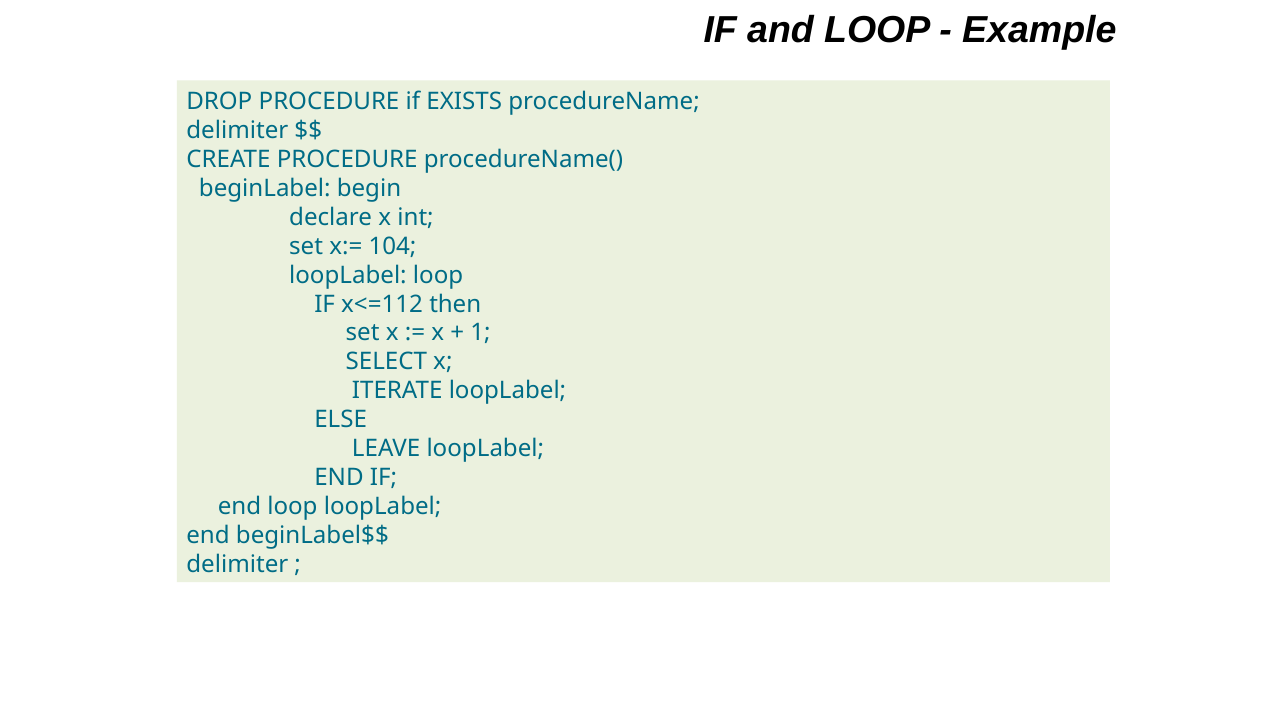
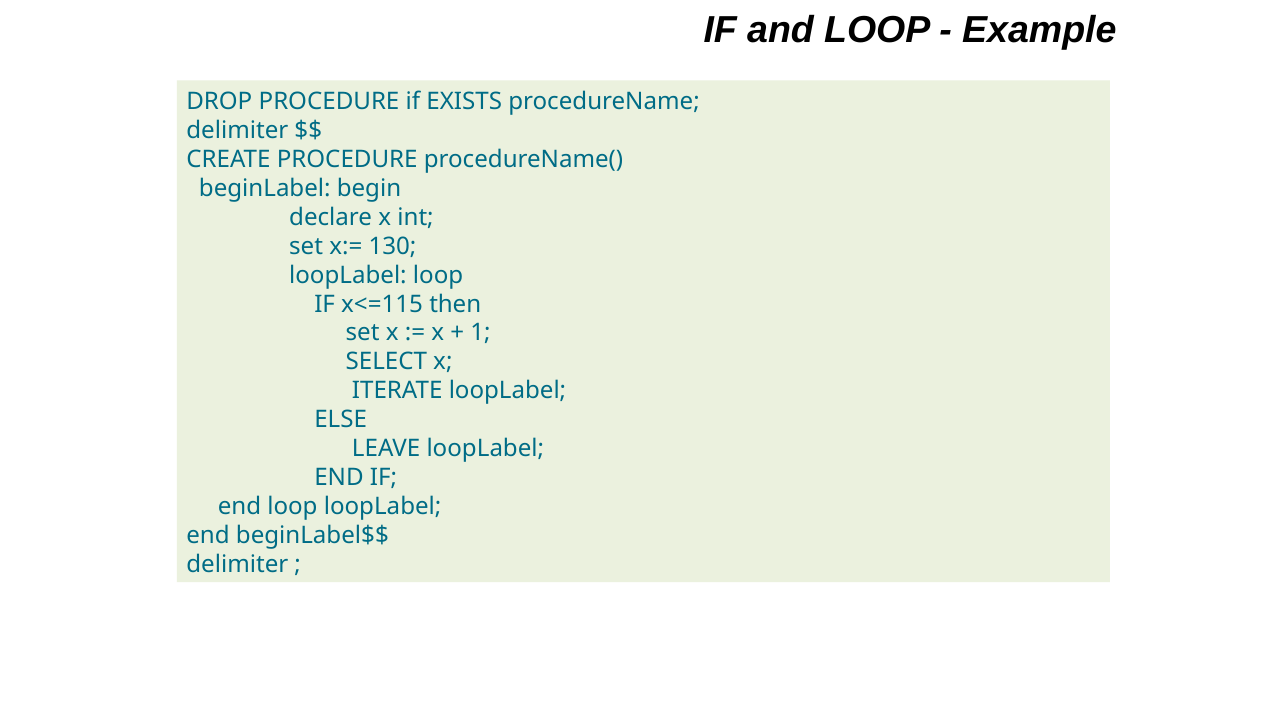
104: 104 -> 130 (392, 246)
x<=112: x<=112 -> x<=115 (382, 304)
